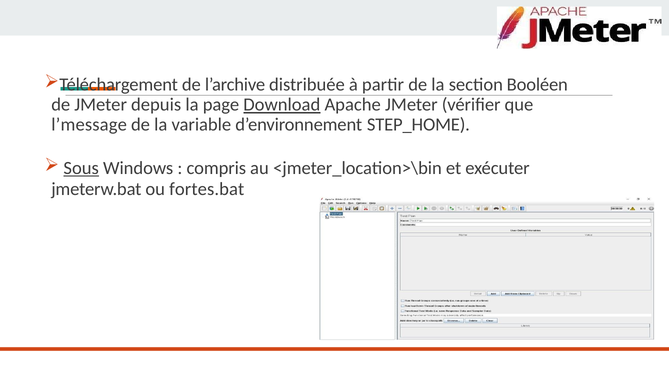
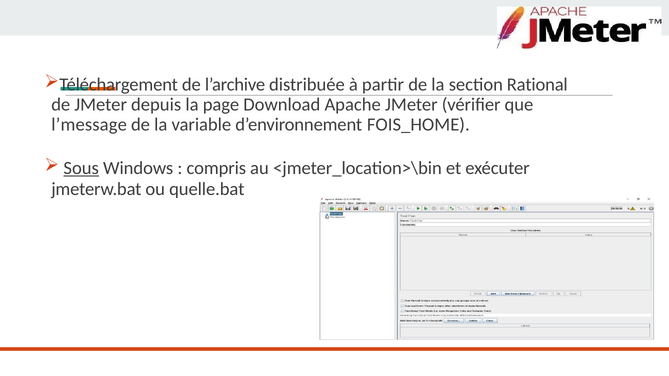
Booléen: Booléen -> Rational (537, 85)
Download underline: present -> none (282, 105)
STEP_HOME: STEP_HOME -> FOIS_HOME (418, 125)
fortes.bat: fortes.bat -> quelle.bat (207, 189)
